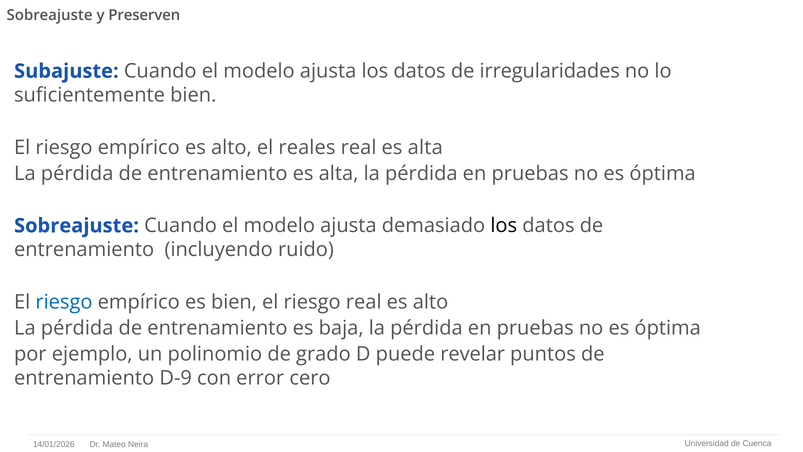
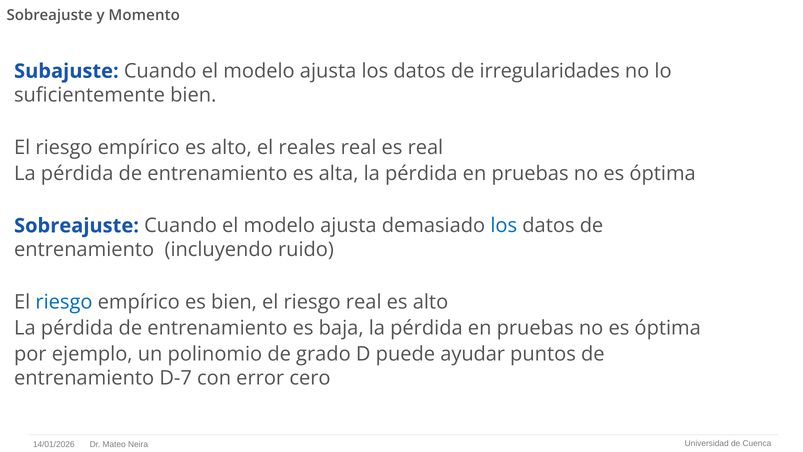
Preserven: Preserven -> Momento (144, 15)
real es alta: alta -> real (425, 147)
los colour: black -> blue (504, 226)
revelar: revelar -> ayudar (473, 354)
D-9: D-9 -> D-7 (176, 378)
